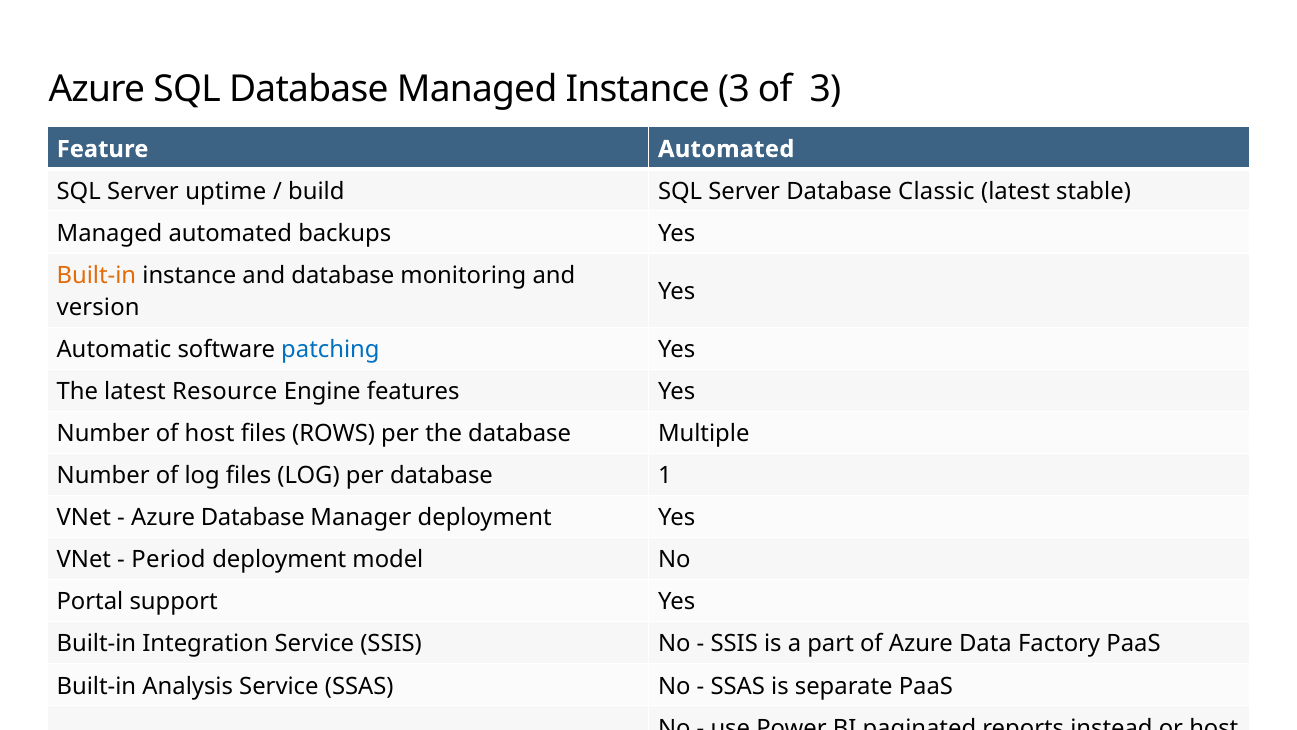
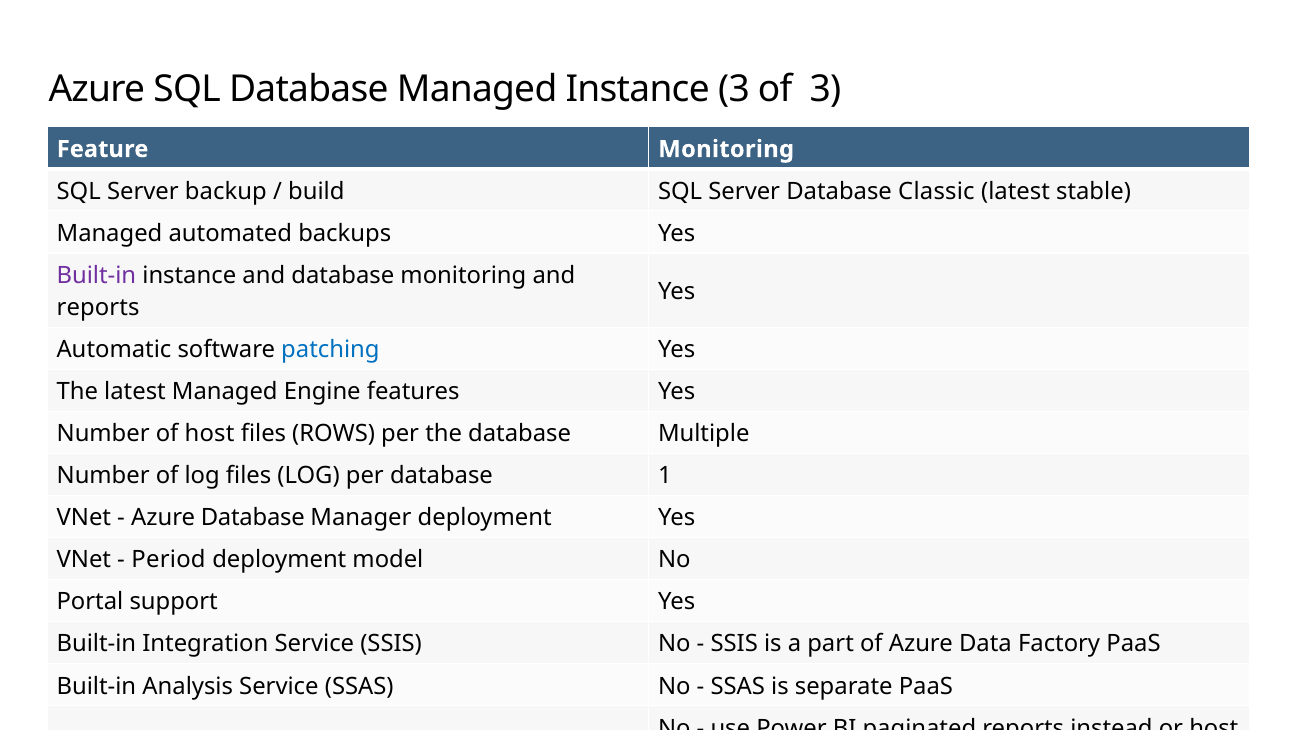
Feature Automated: Automated -> Monitoring (726, 149)
uptime: uptime -> backup (226, 191)
Built-in colour: orange -> purple (96, 275)
version: version -> reports (98, 308)
latest Resource: Resource -> Managed (225, 392)
